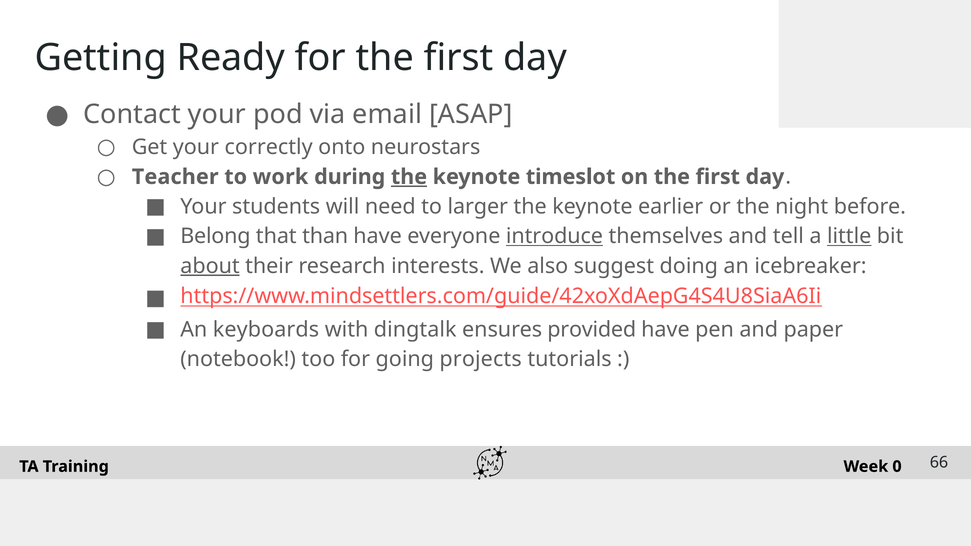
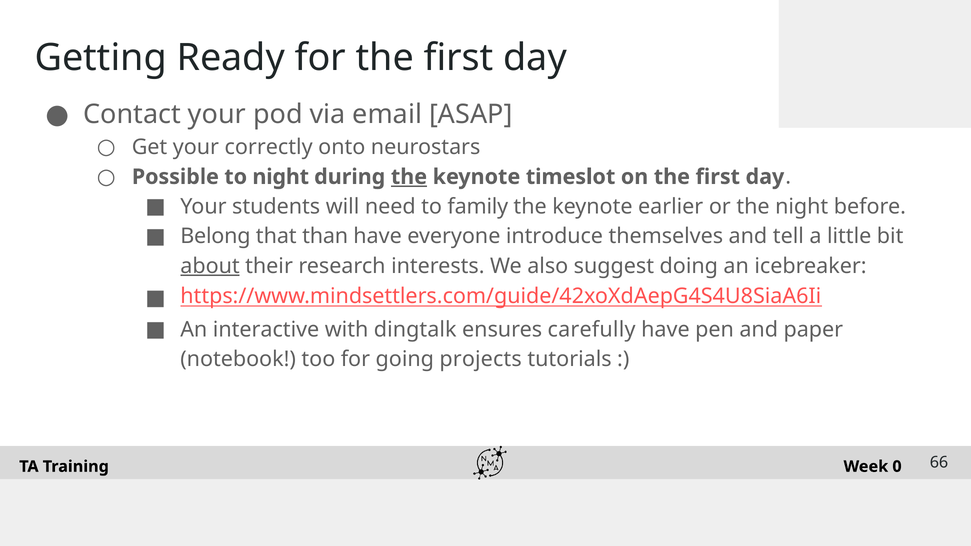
Teacher: Teacher -> Possible (175, 177)
to work: work -> night (281, 177)
larger: larger -> family (478, 207)
introduce underline: present -> none (554, 236)
little underline: present -> none (849, 236)
keyboards: keyboards -> interactive (266, 330)
provided: provided -> carefully (592, 330)
